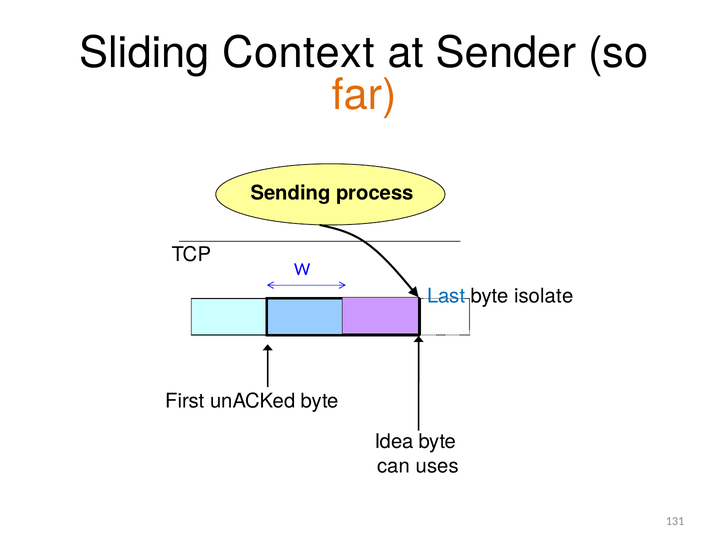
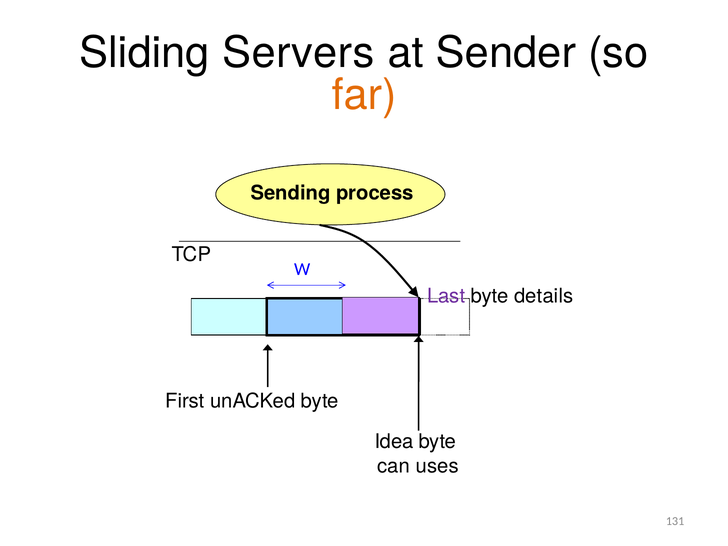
Context: Context -> Servers (298, 53)
Last colour: blue -> purple (446, 296)
isolate: isolate -> details (544, 296)
